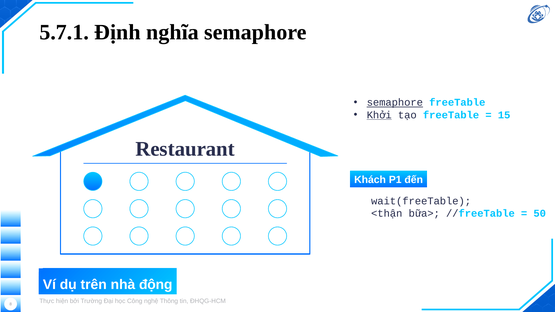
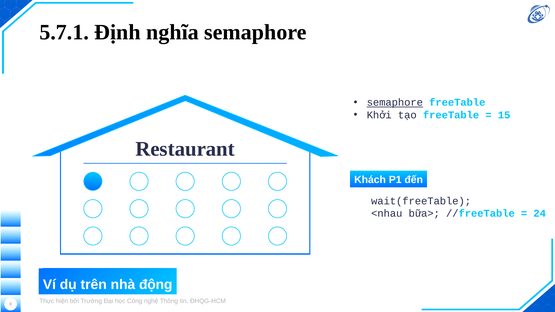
Khởi underline: present -> none (379, 115)
<thận: <thận -> <nhau (387, 214)
50: 50 -> 24 (540, 214)
